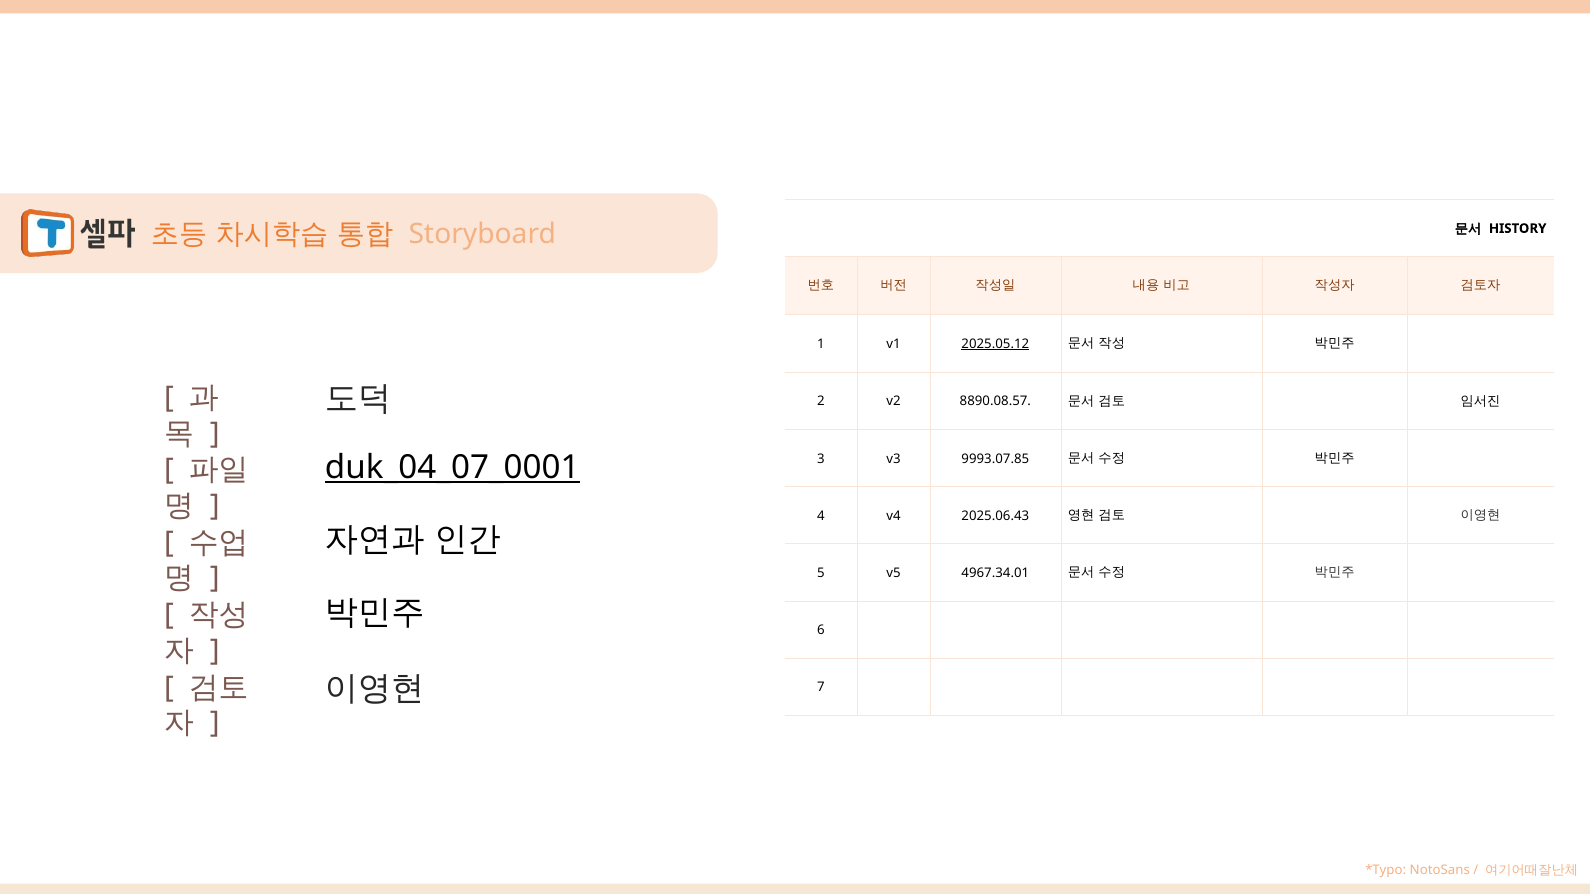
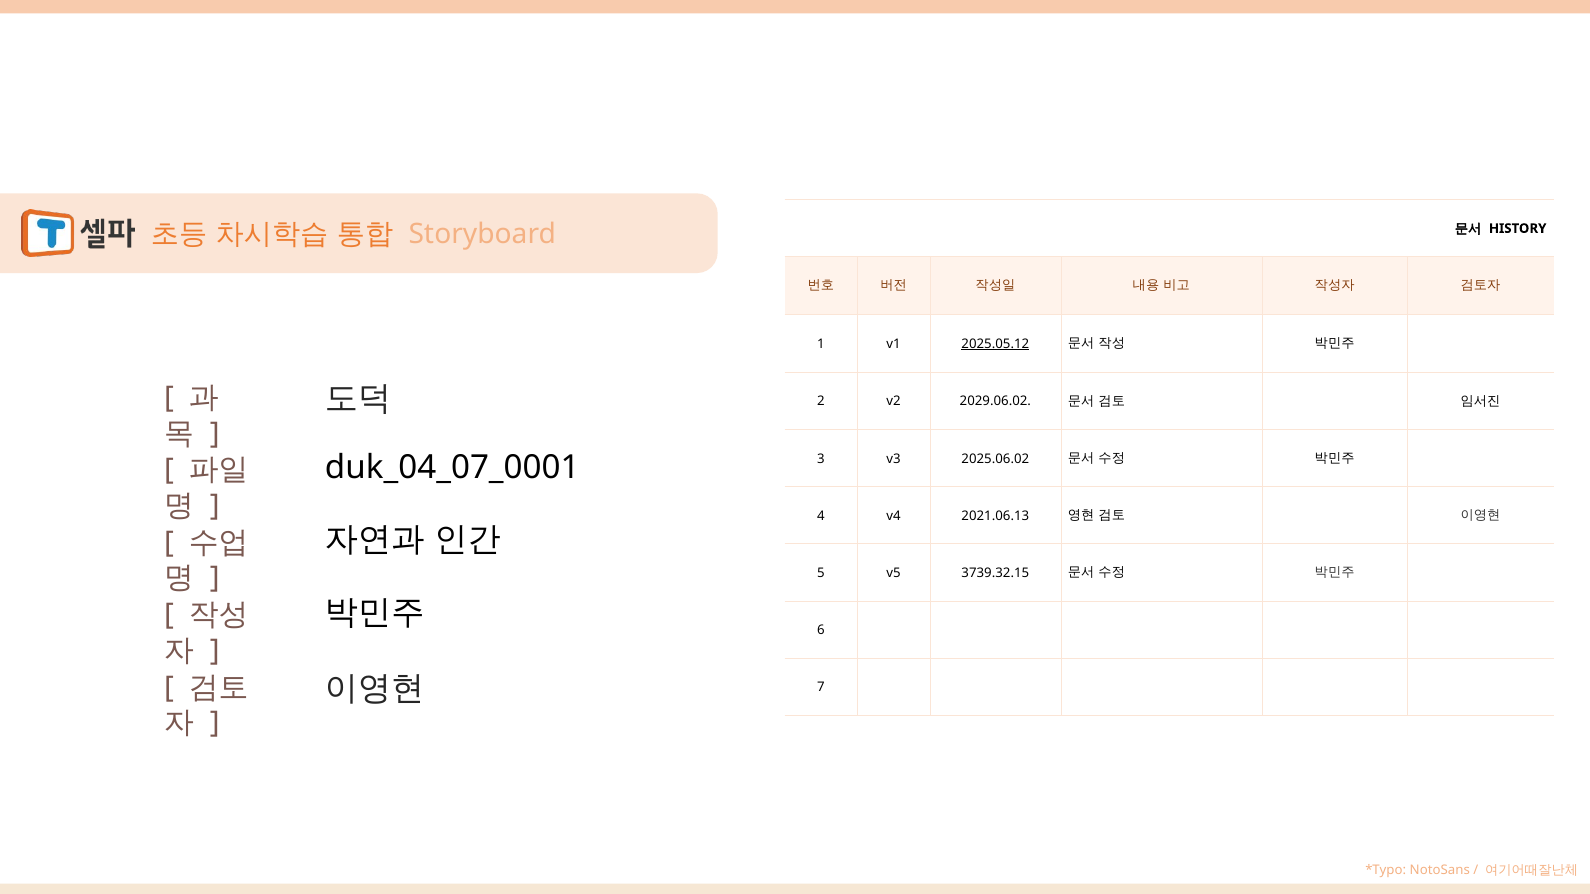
8890.08.57: 8890.08.57 -> 2029.06.02 (995, 402)
9993.07.85: 9993.07.85 -> 2025.06.02 (995, 459)
duk_04_07_0001 underline: present -> none (452, 468)
2025.06.43: 2025.06.43 -> 2021.06.13 (995, 516)
4967.34.01: 4967.34.01 -> 3739.32.15 (995, 573)
